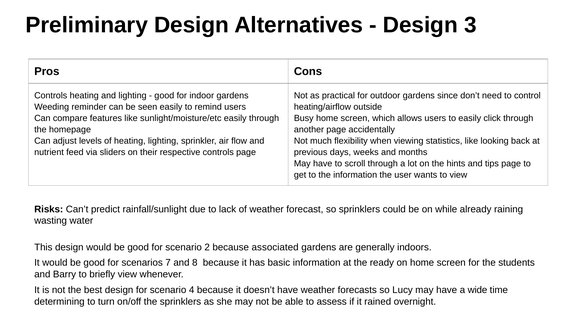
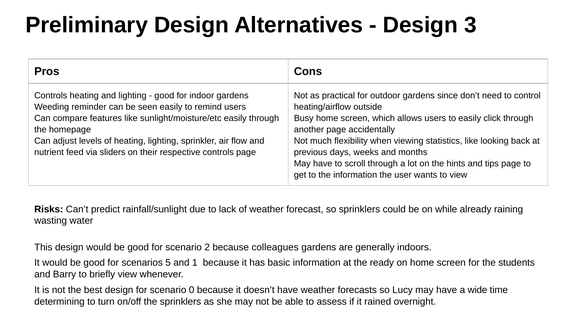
associated: associated -> colleagues (275, 247)
7: 7 -> 5 (168, 263)
8: 8 -> 1 (195, 263)
4: 4 -> 0 (192, 290)
